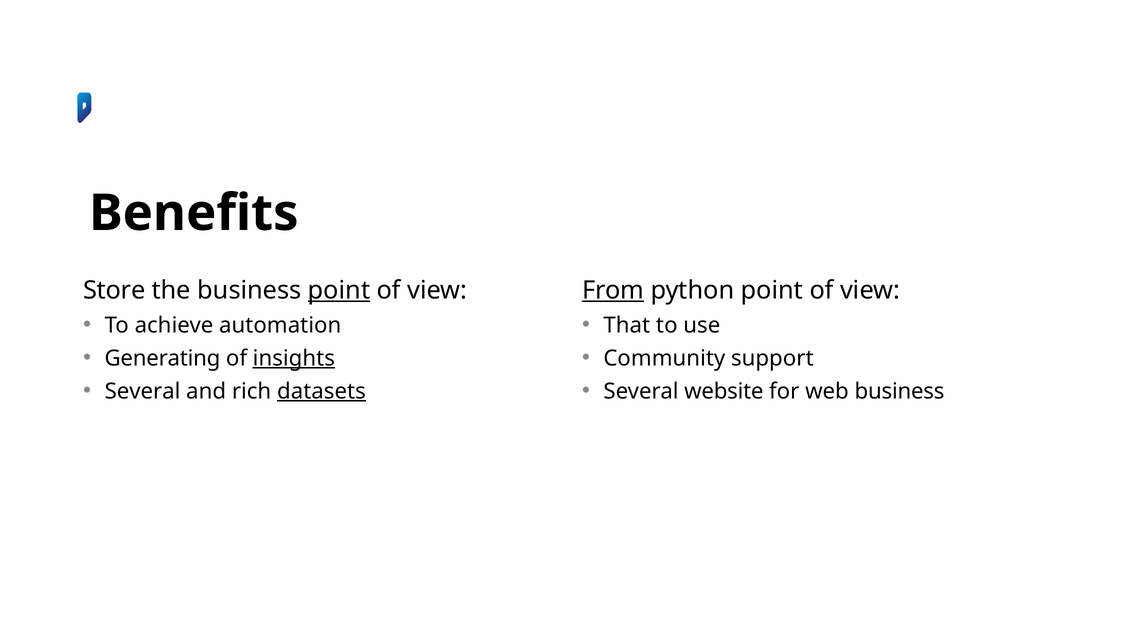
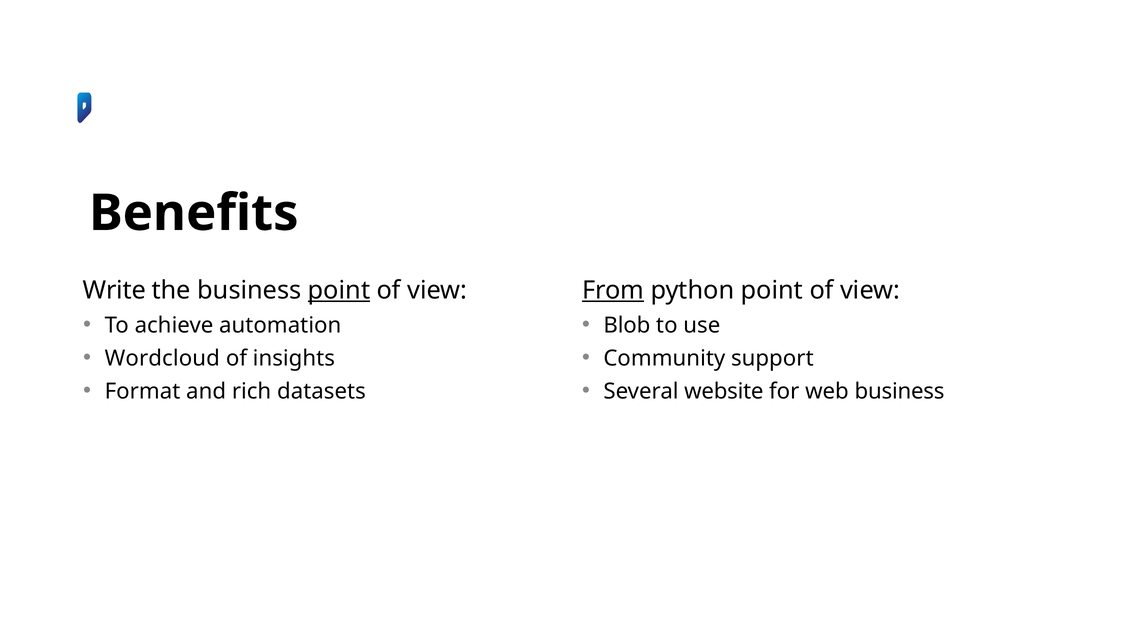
Store: Store -> Write (114, 290)
That: That -> Blob (627, 325)
Generating: Generating -> Wordcloud (162, 358)
insights underline: present -> none (294, 358)
Several: Several -> Format (142, 391)
datasets underline: present -> none (321, 391)
